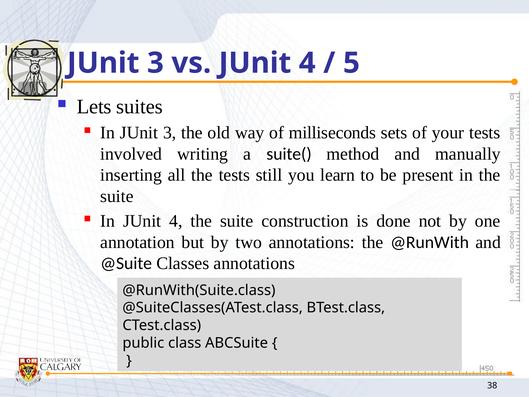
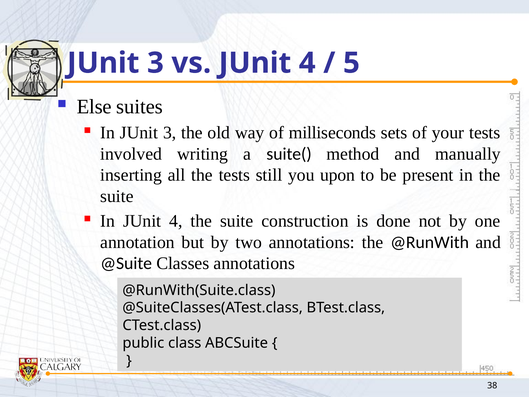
Lets: Lets -> Else (94, 106)
learn: learn -> upon (338, 175)
